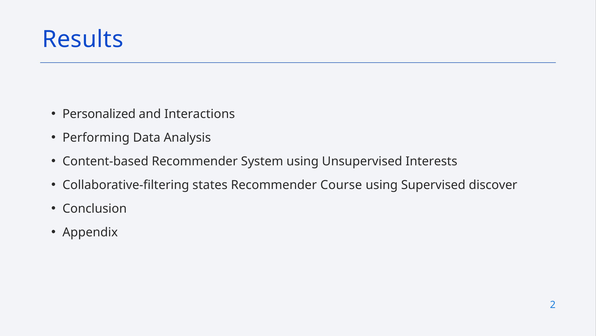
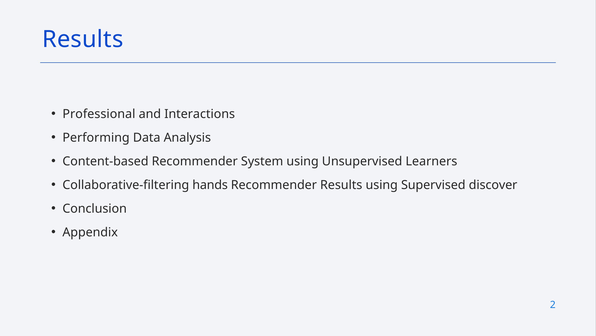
Personalized: Personalized -> Professional (99, 114)
Interests: Interests -> Learners (431, 161)
states: states -> hands (210, 185)
Recommender Course: Course -> Results (341, 185)
